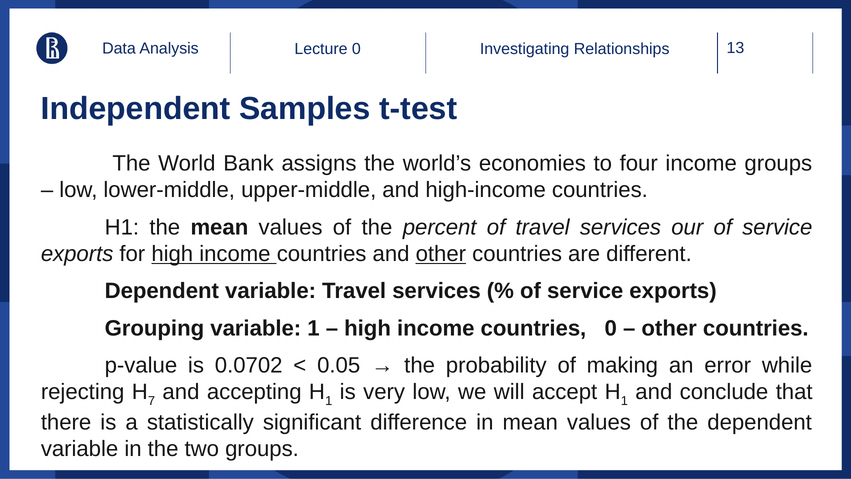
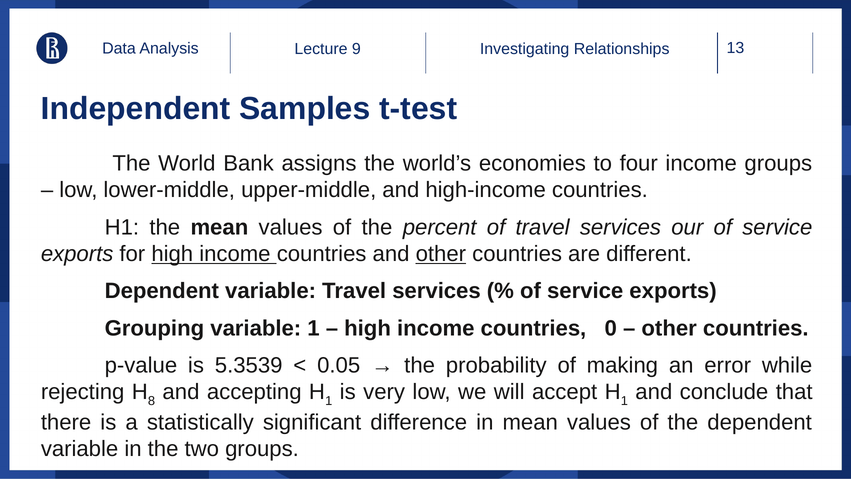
Lecture 0: 0 -> 9 (356, 49)
0.0702: 0.0702 -> 5.3539 (249, 365)
7: 7 -> 8 (152, 401)
